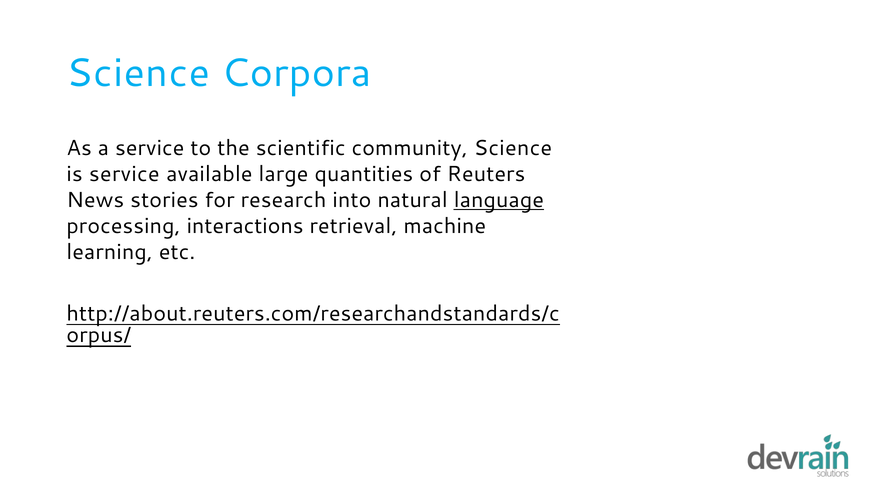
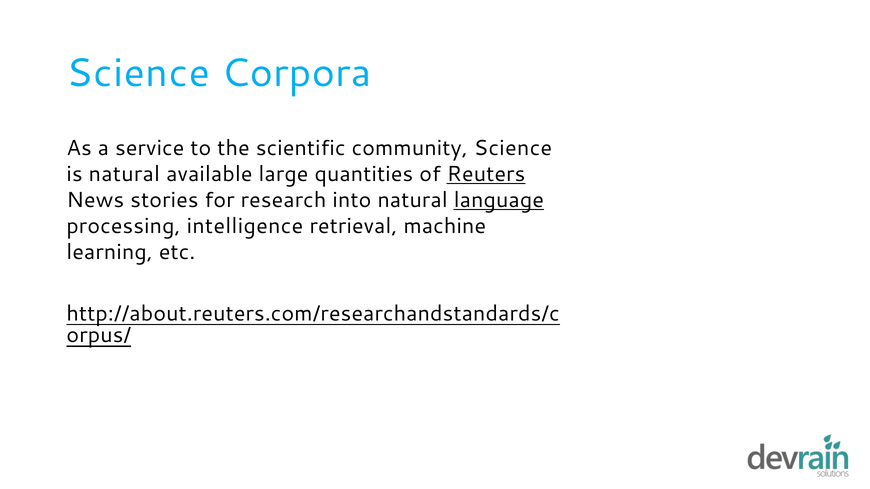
is service: service -> natural (124, 174)
Reuters underline: none -> present (486, 174)
interactions: interactions -> intelligence (245, 226)
